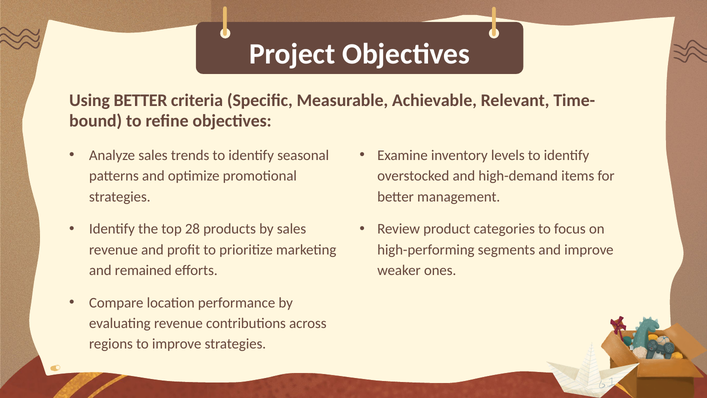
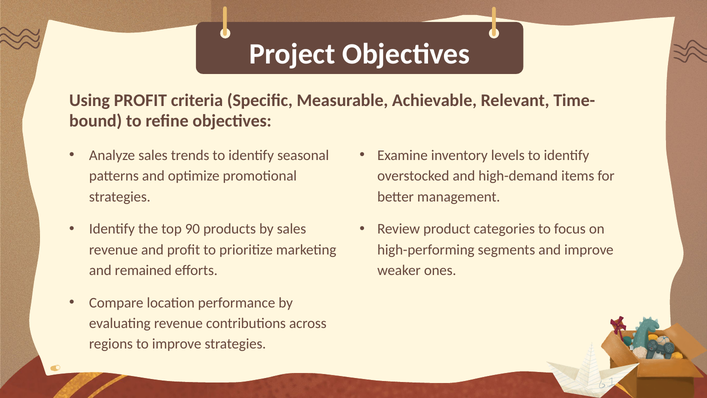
Using BETTER: BETTER -> PROFIT (140, 100)
28: 28 -> 90 (193, 229)
